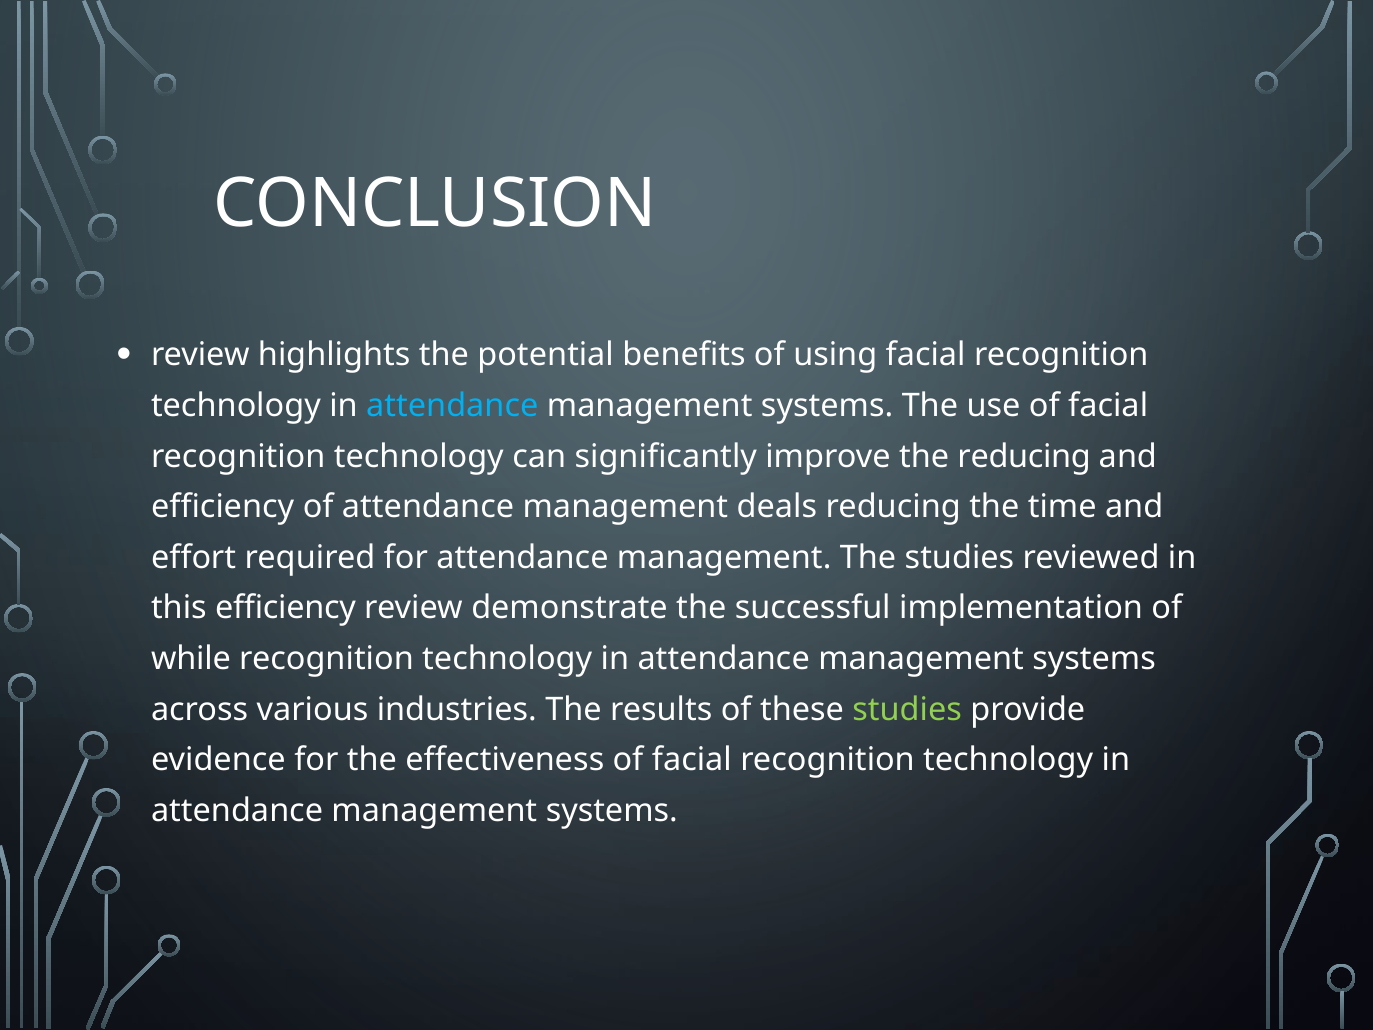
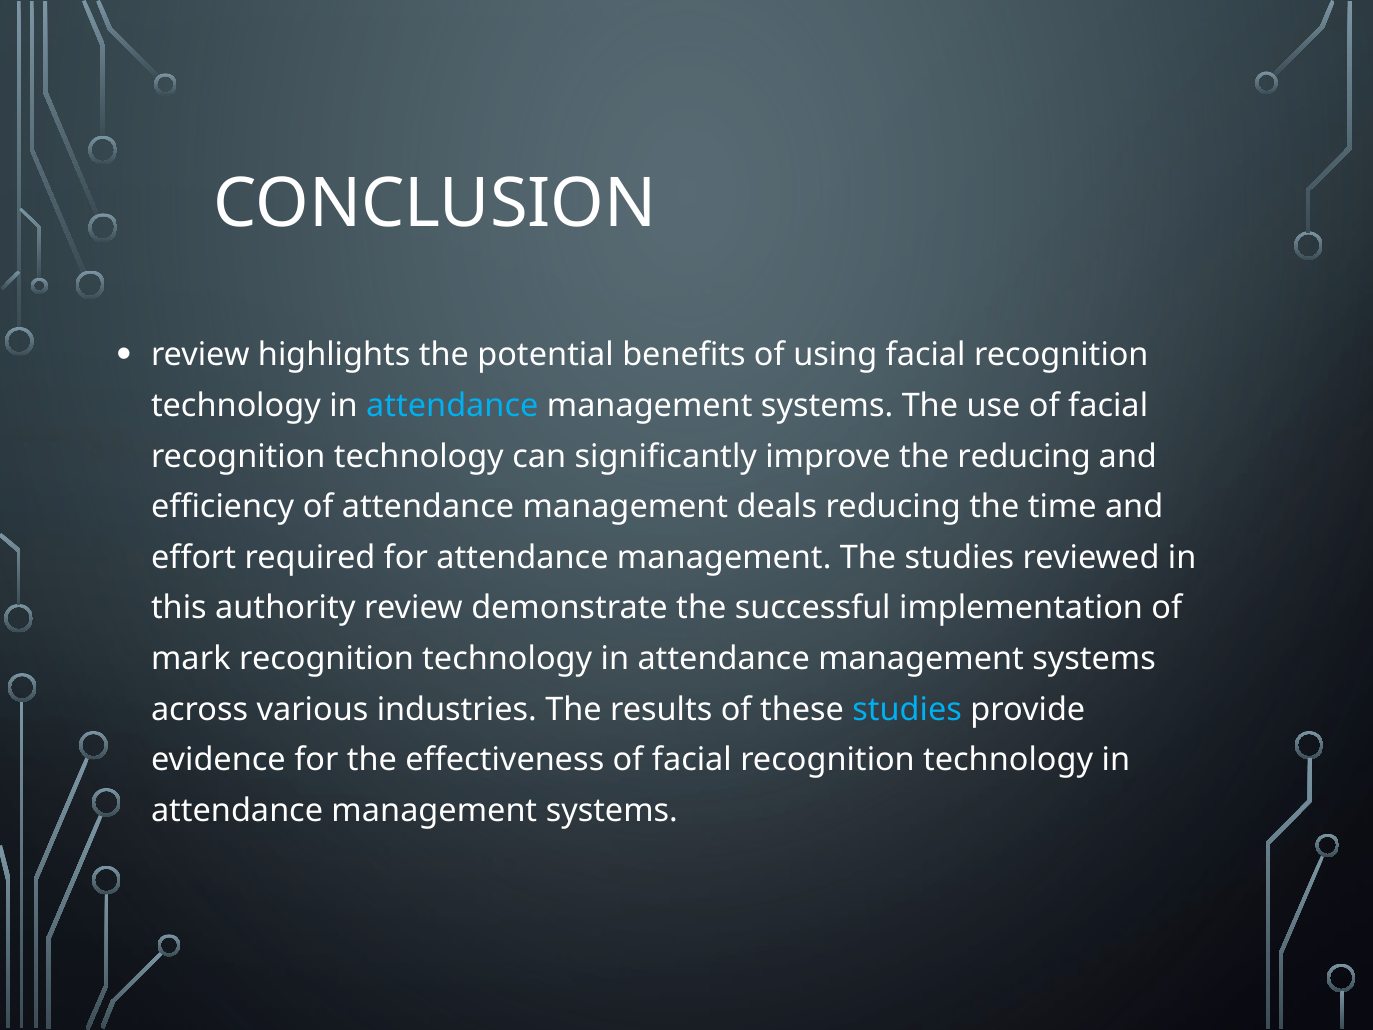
this efficiency: efficiency -> authority (285, 608)
while: while -> mark (191, 659)
studies colour: light green -> light blue (907, 709)
